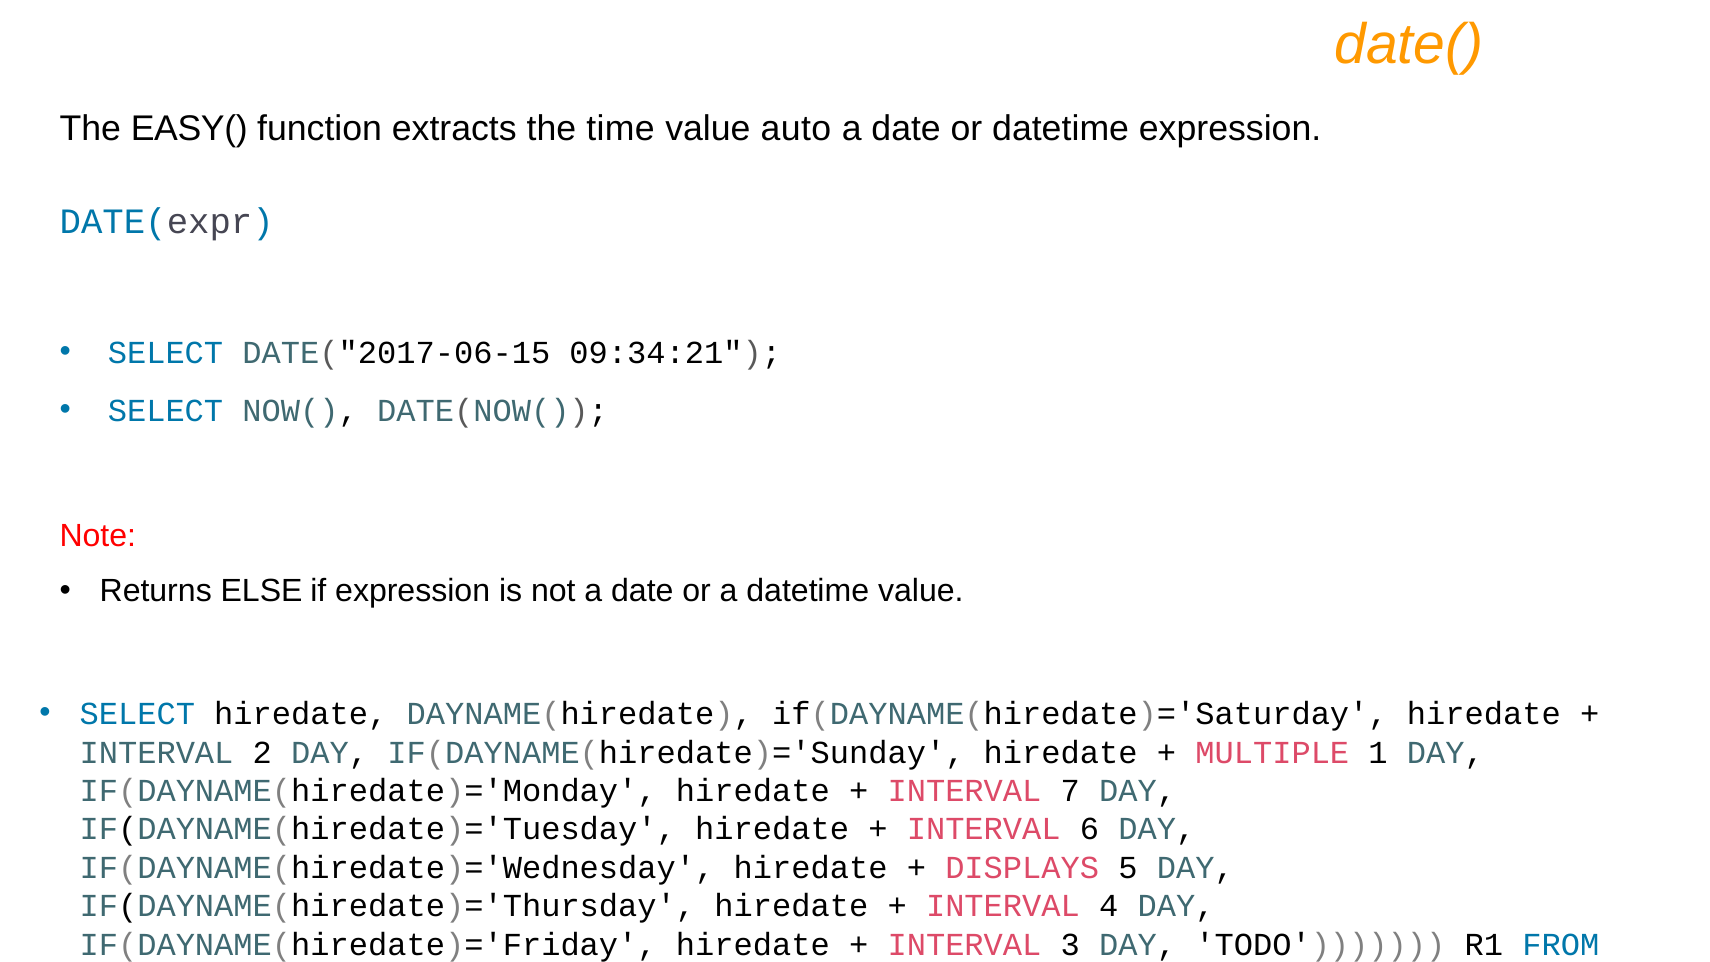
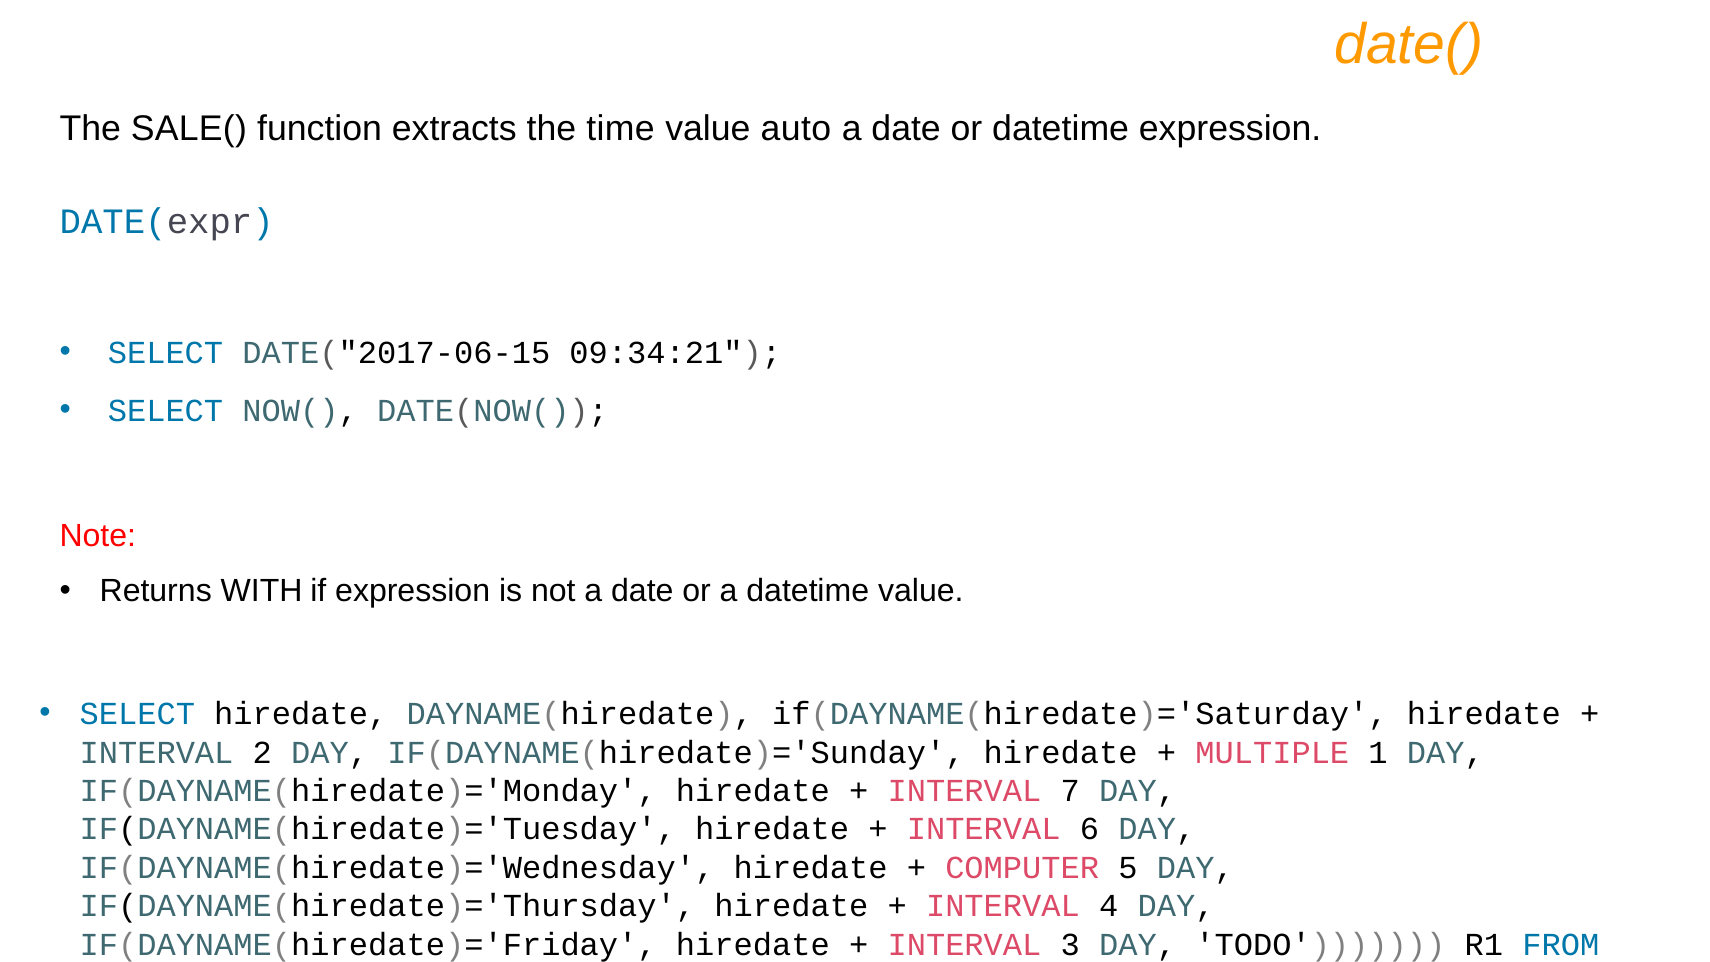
EASY(: EASY( -> SALE( (189, 129)
ELSE: ELSE -> WITH (262, 591)
DISPLAYS: DISPLAYS -> COMPUTER (1022, 868)
